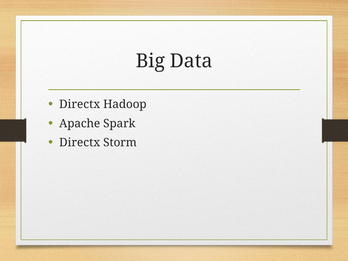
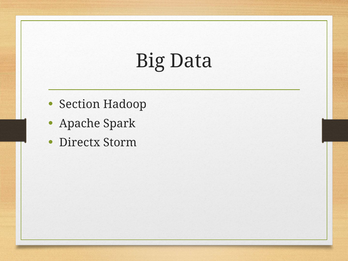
Directx: Directx -> Section (80, 104)
